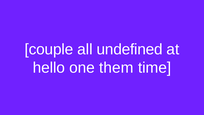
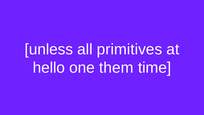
couple: couple -> unless (49, 49)
undefined: undefined -> primitives (129, 49)
